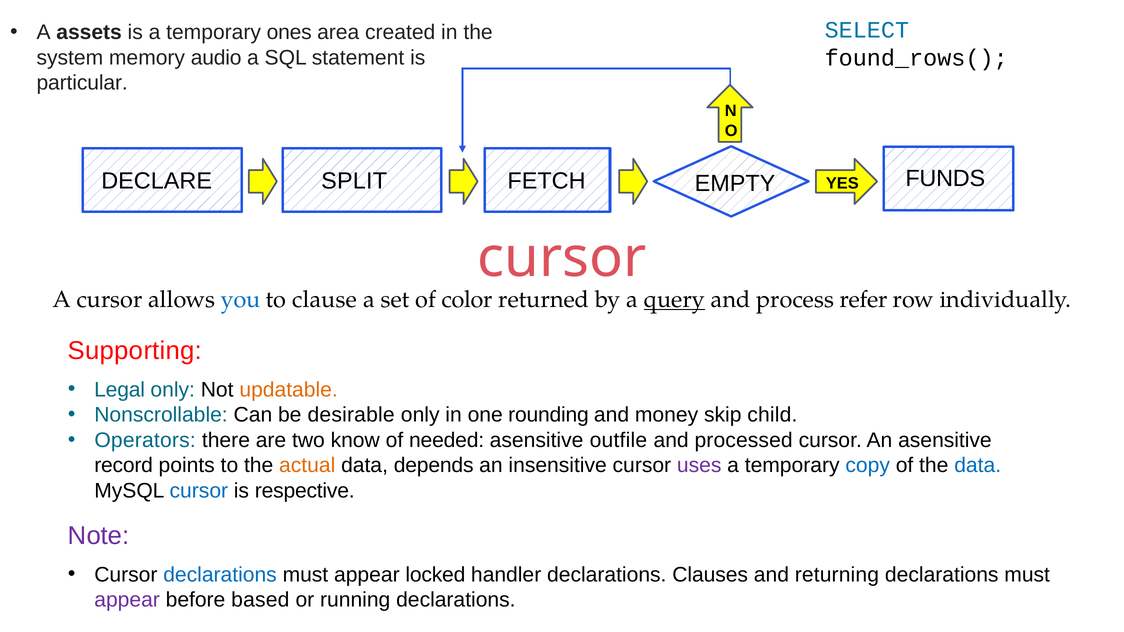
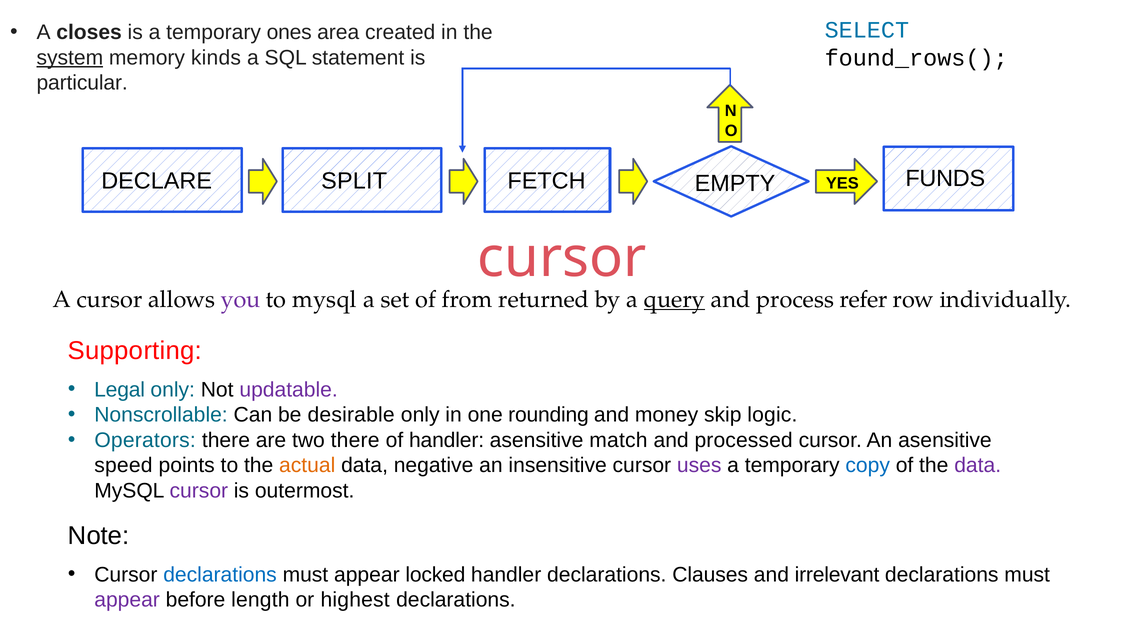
assets: assets -> closes (89, 32)
system underline: none -> present (70, 58)
audio: audio -> kinds (216, 58)
you colour: blue -> purple (241, 300)
to clause: clause -> mysql (324, 300)
color: color -> from (467, 300)
updatable colour: orange -> purple (289, 390)
child: child -> logic (772, 415)
two know: know -> there (355, 440)
of needed: needed -> handler (447, 440)
outfile: outfile -> match (618, 440)
record: record -> speed (123, 466)
depends: depends -> negative (434, 466)
data colour: blue -> purple (978, 466)
cursor colour: blue -> purple (199, 491)
respective: respective -> outermost (305, 491)
Note colour: purple -> black (99, 536)
returning: returning -> irrelevant (837, 575)
based: based -> length (260, 600)
running: running -> highest (355, 600)
